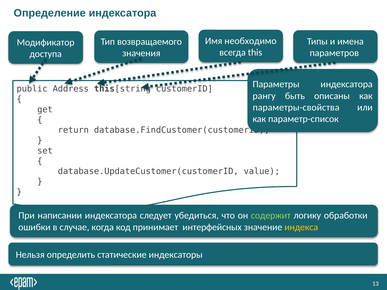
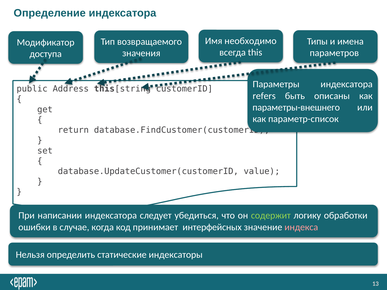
рангу: рангу -> refers (264, 96)
параметры-свойства: параметры-свойства -> параметры-внешнего (296, 108)
индекса colour: yellow -> pink (301, 227)
